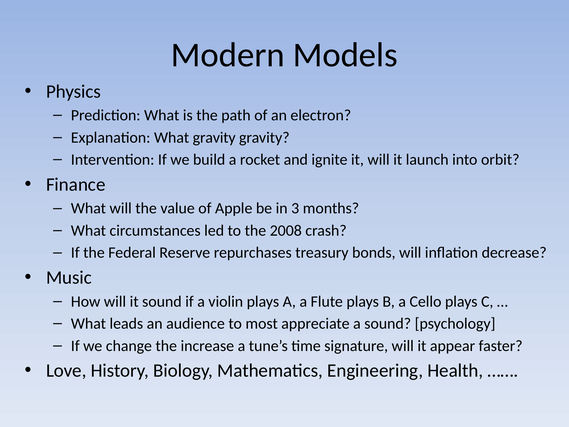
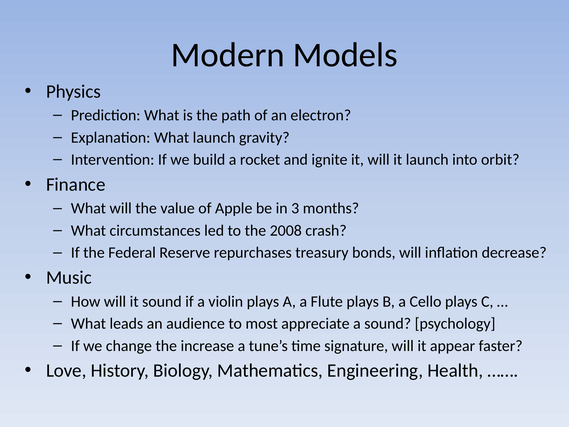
What gravity: gravity -> launch (214, 137)
